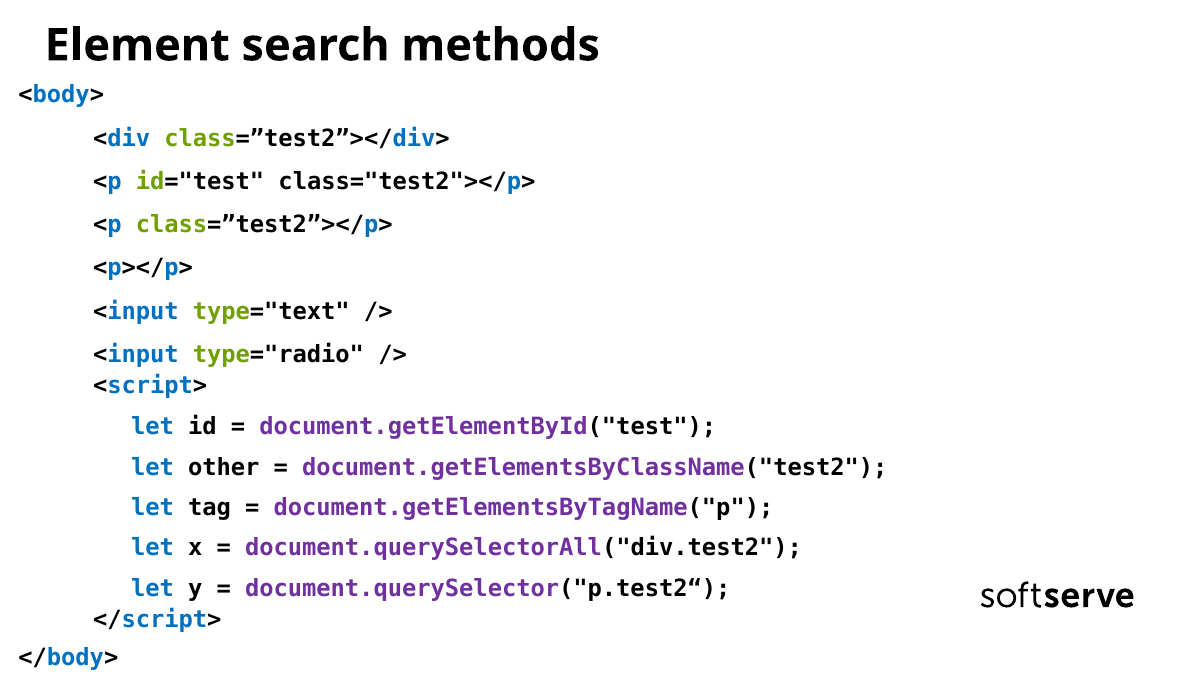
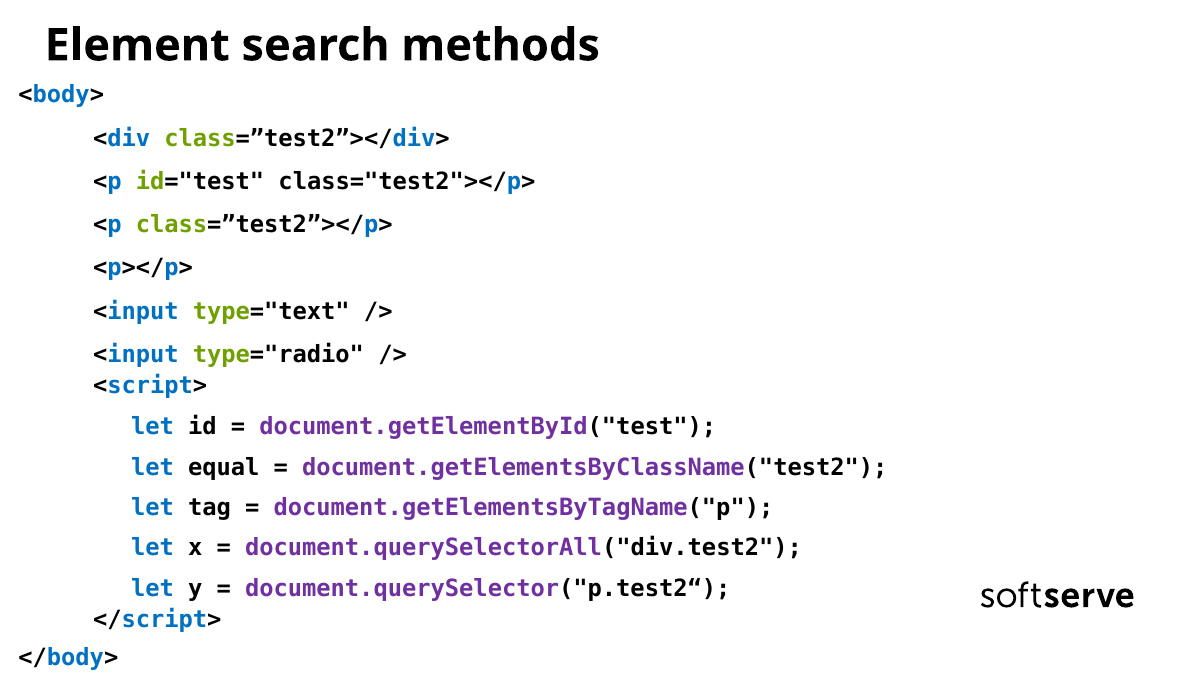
other: other -> equal (224, 468)
